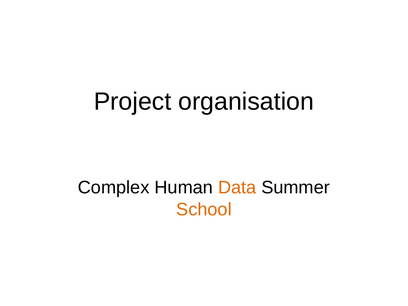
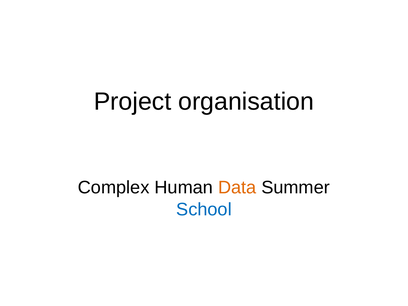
School colour: orange -> blue (204, 209)
